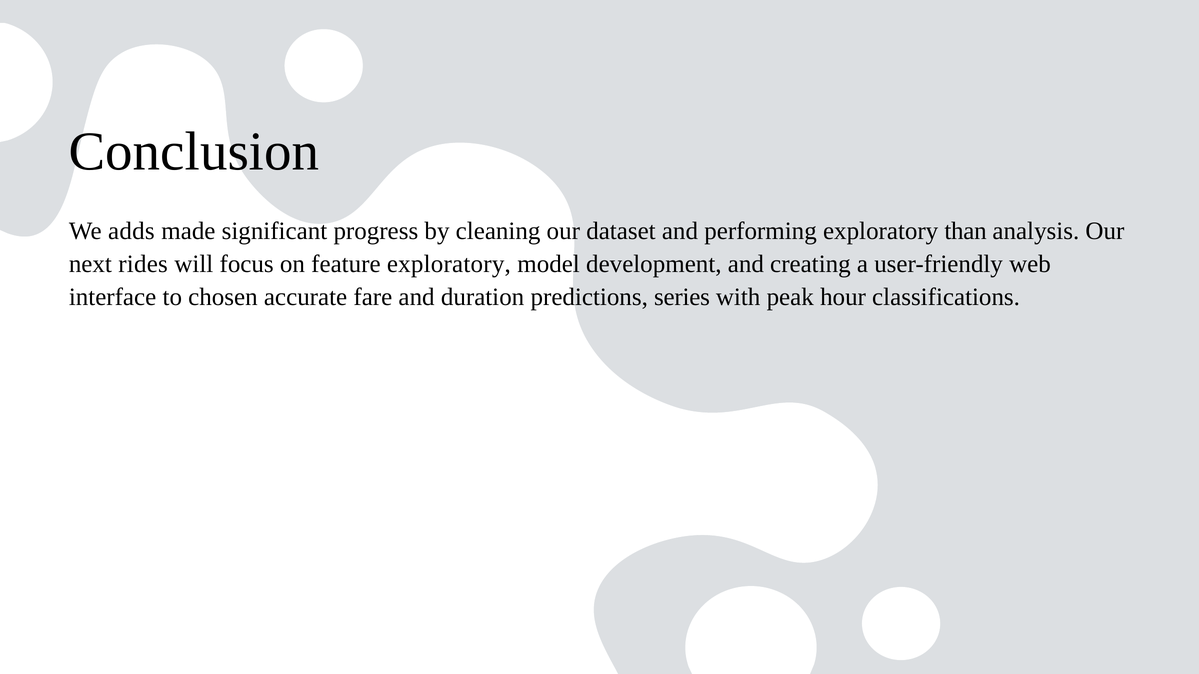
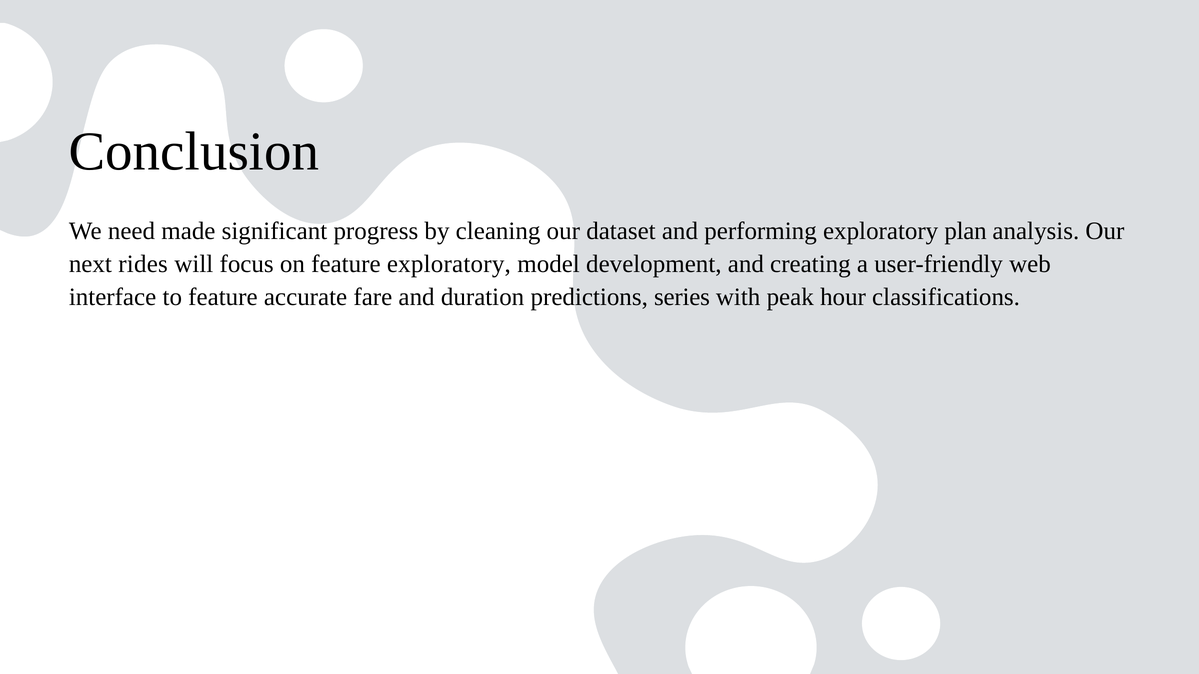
adds: adds -> need (131, 231)
than: than -> plan (966, 231)
to chosen: chosen -> feature (223, 297)
